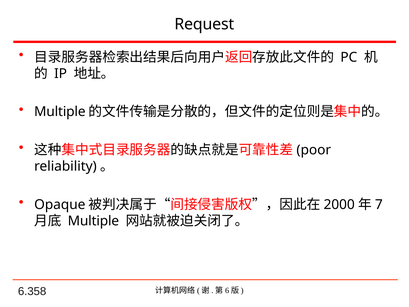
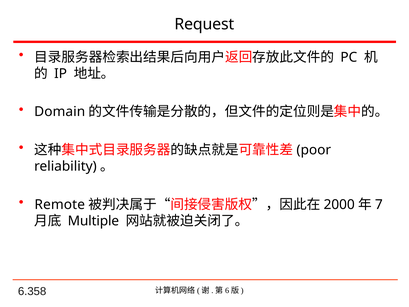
Multiple: Multiple -> Domain (60, 112)
Opaque: Opaque -> Remote (60, 204)
